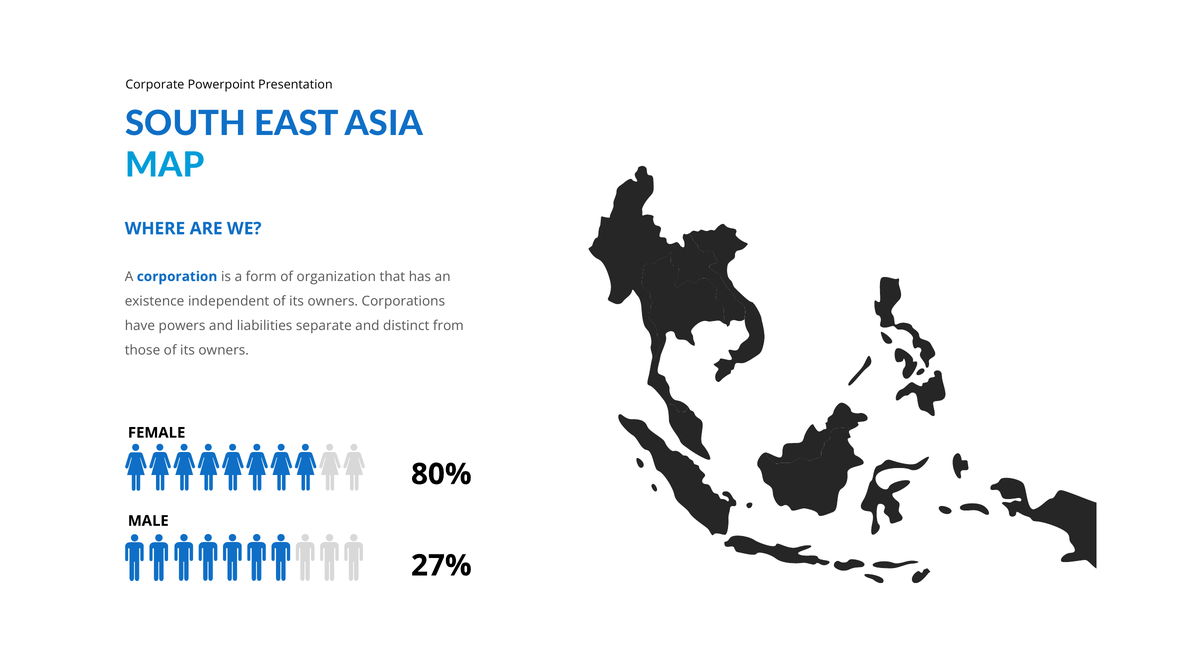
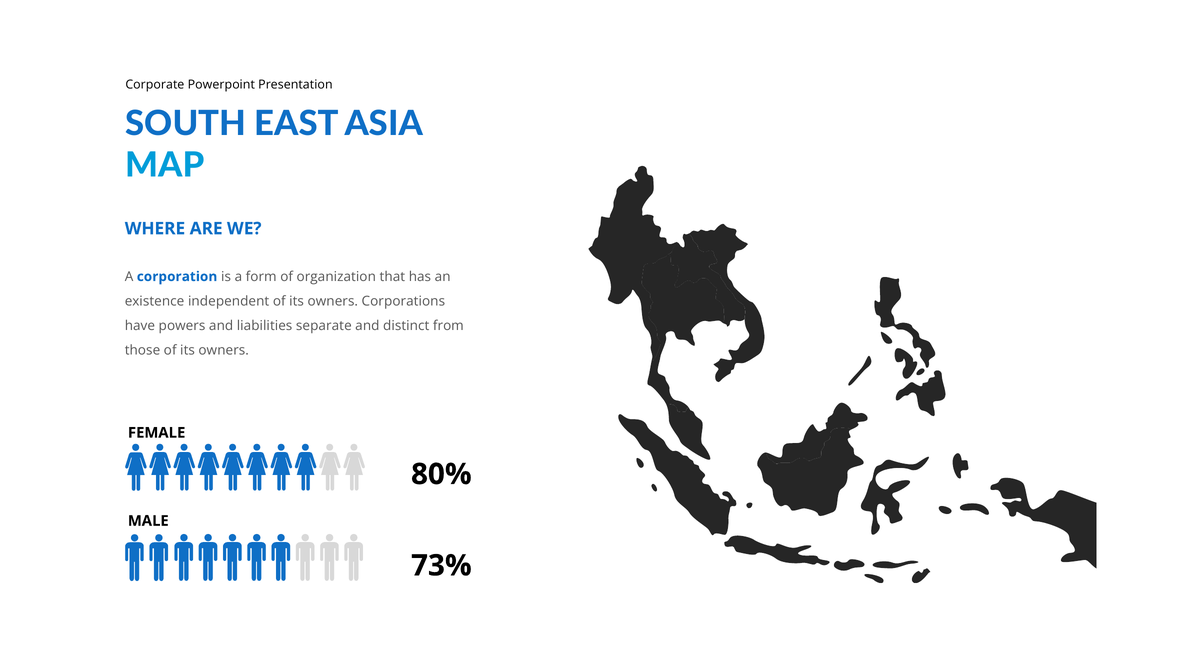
27%: 27% -> 73% (441, 565)
